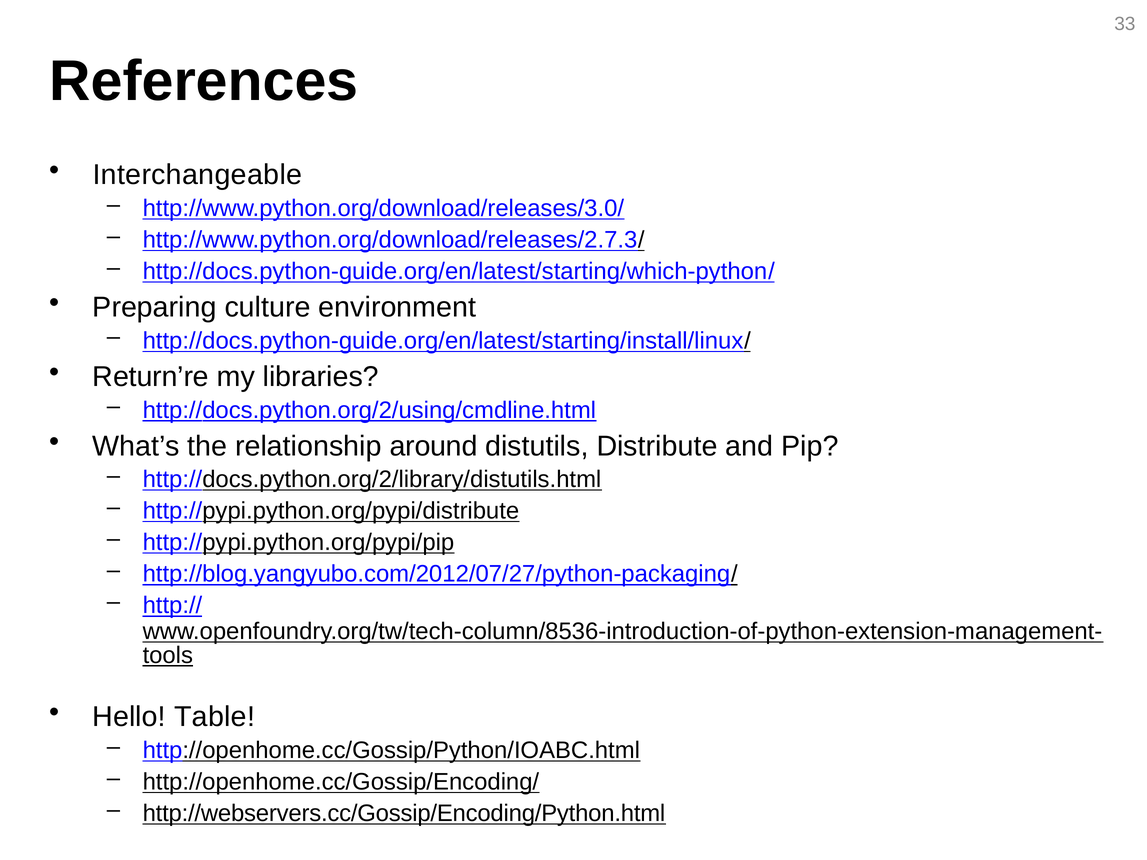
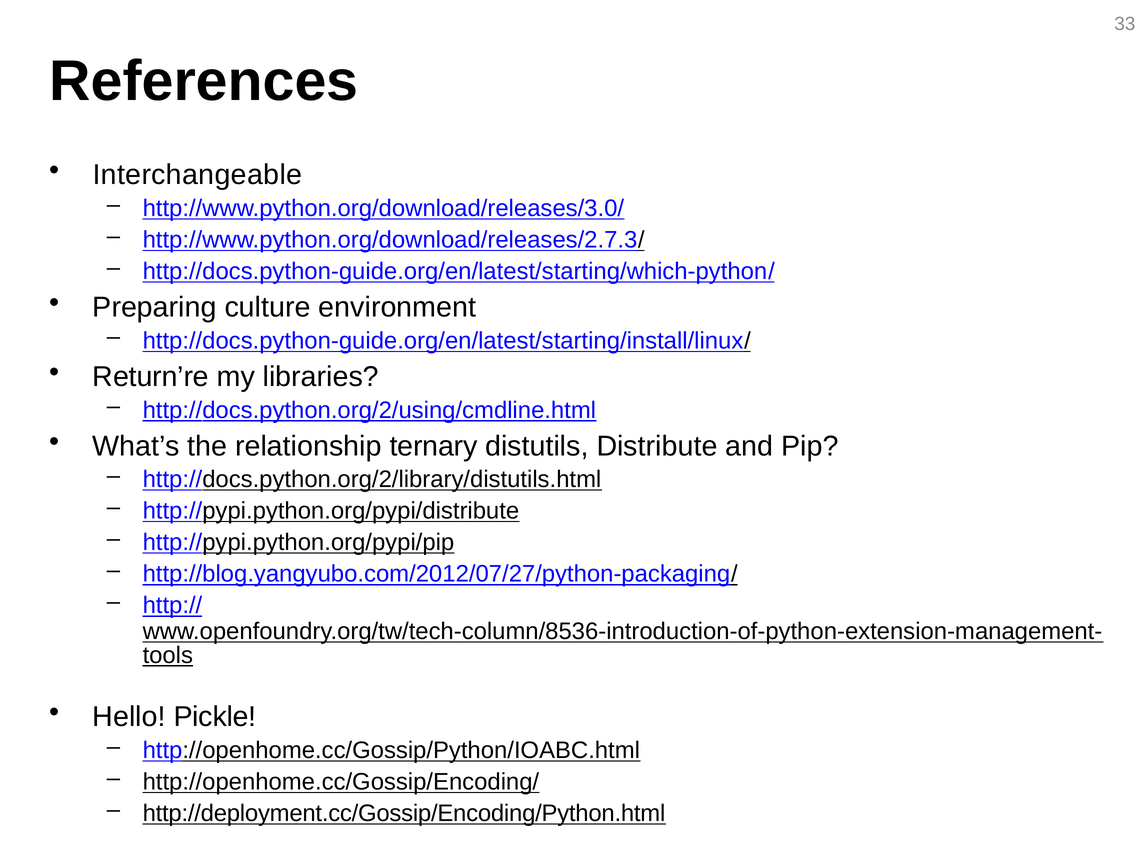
around: around -> ternary (434, 446)
Table: Table -> Pickle (215, 717)
http://webservers.cc/Gossip/Encoding/Python.html: http://webservers.cc/Gossip/Encoding/Python.html -> http://deployment.cc/Gossip/Encoding/Python.html (404, 814)
